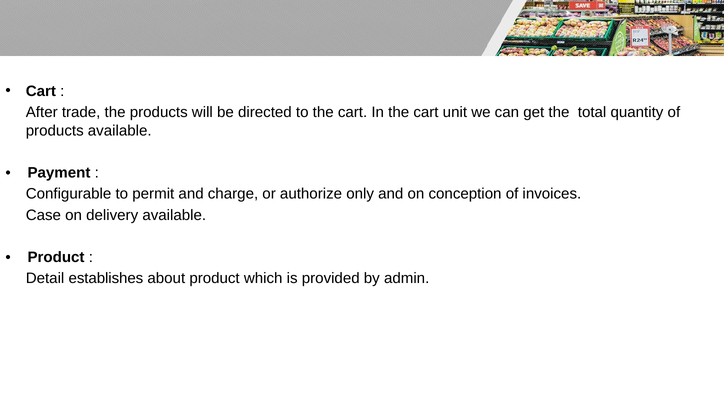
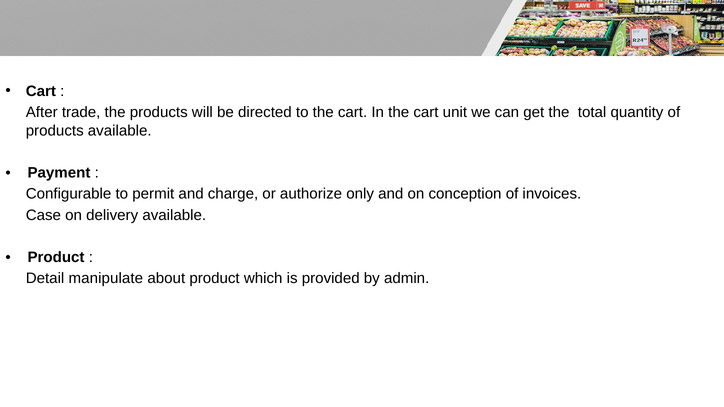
establishes: establishes -> manipulate (106, 279)
